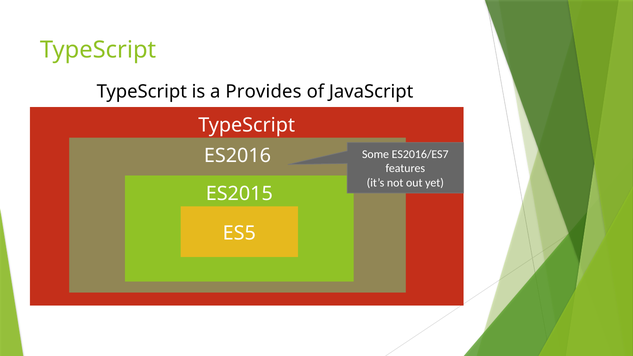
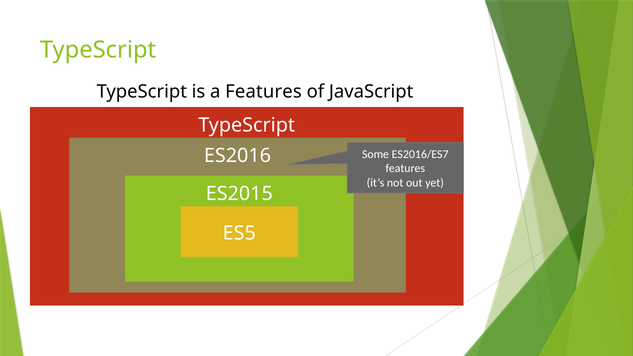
a Provides: Provides -> Features (263, 92)
